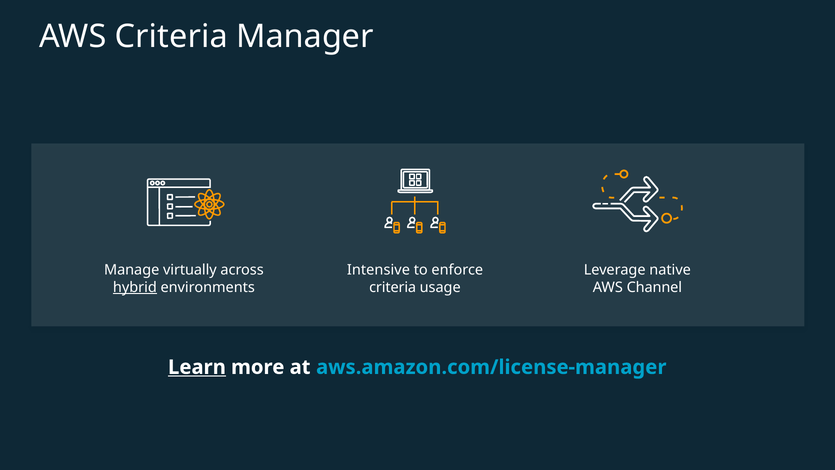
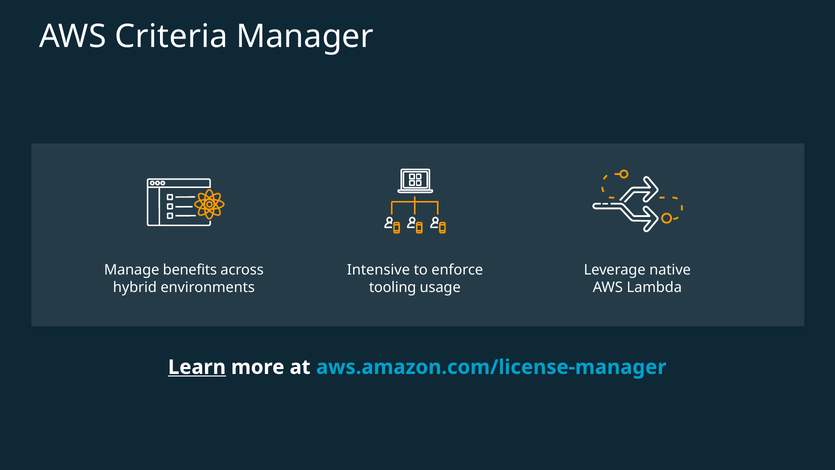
virtually: virtually -> benefits (190, 270)
hybrid underline: present -> none (135, 287)
criteria: criteria -> tooling (393, 287)
Channel: Channel -> Lambda (654, 287)
